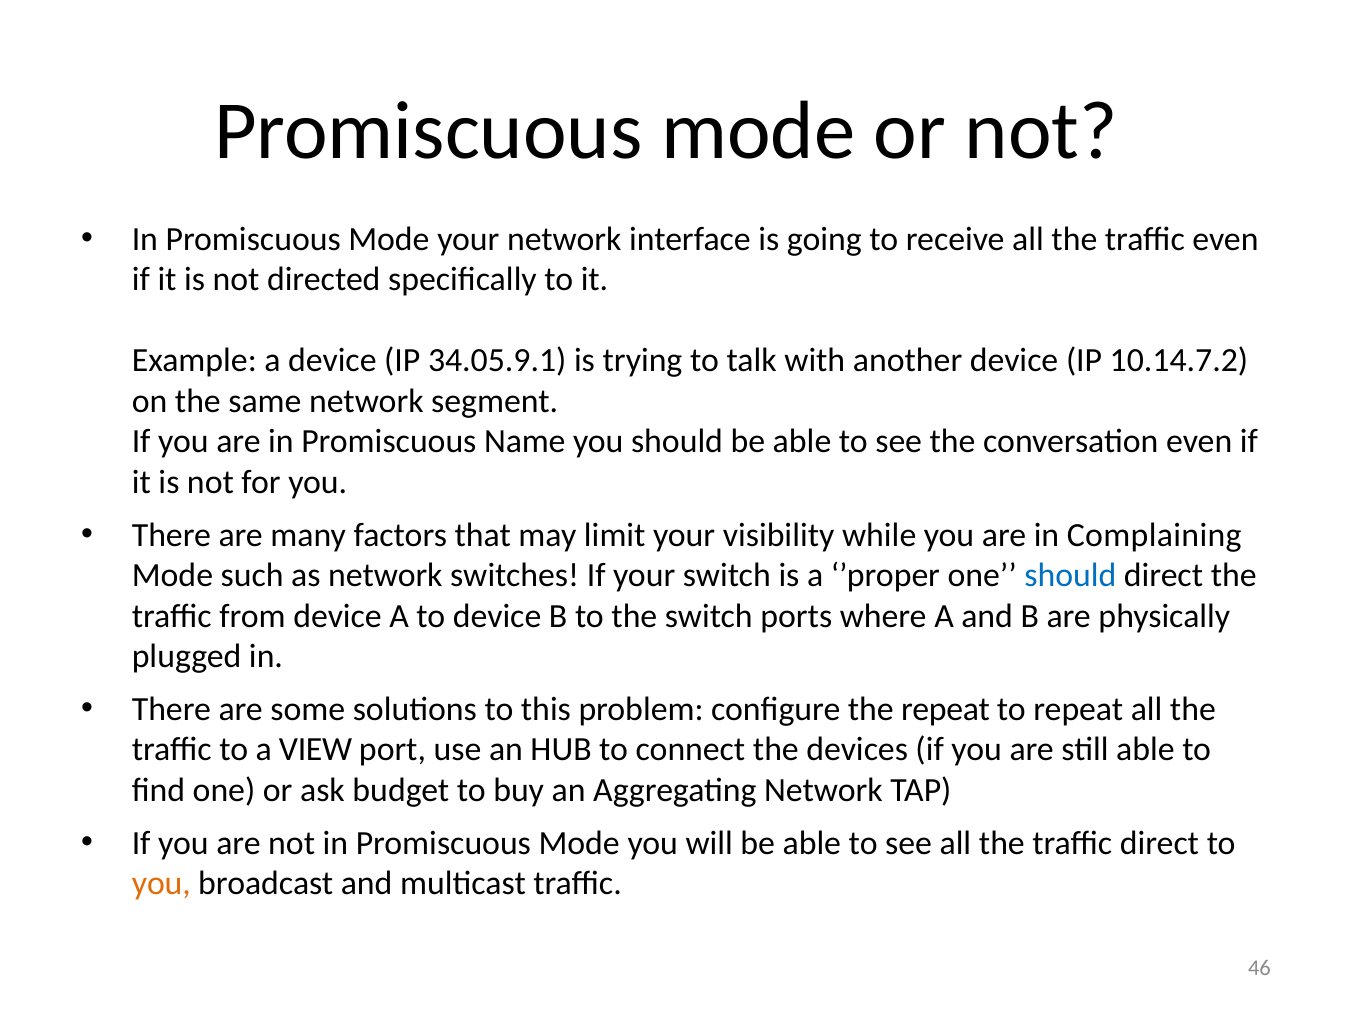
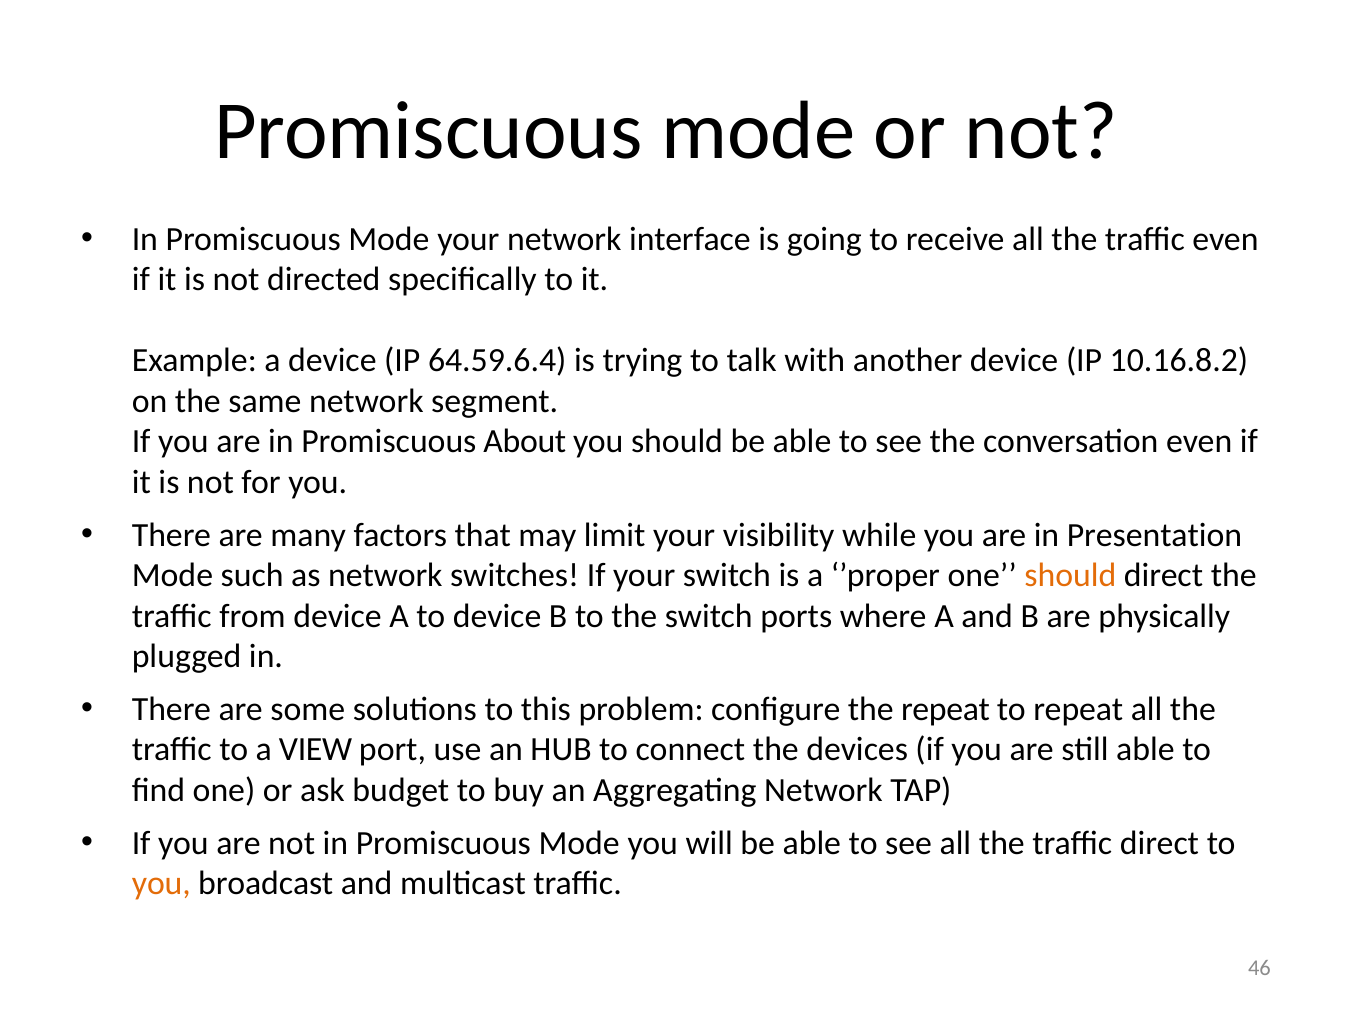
34.05.9.1: 34.05.9.1 -> 64.59.6.4 (497, 361)
10.14.7.2: 10.14.7.2 -> 10.16.8.2 (1179, 361)
Name: Name -> About (525, 442)
Complaining: Complaining -> Presentation (1154, 535)
should colour: blue -> orange (1070, 576)
